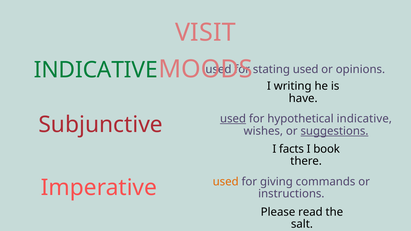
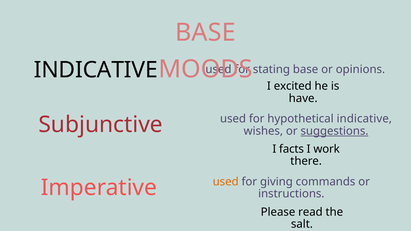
VISIT: VISIT -> BASE (205, 33)
INDICATIVE colour: green -> black (96, 70)
stating used: used -> base (306, 69)
writing: writing -> excited (293, 86)
used underline: present -> none (233, 119)
book: book -> work (327, 149)
